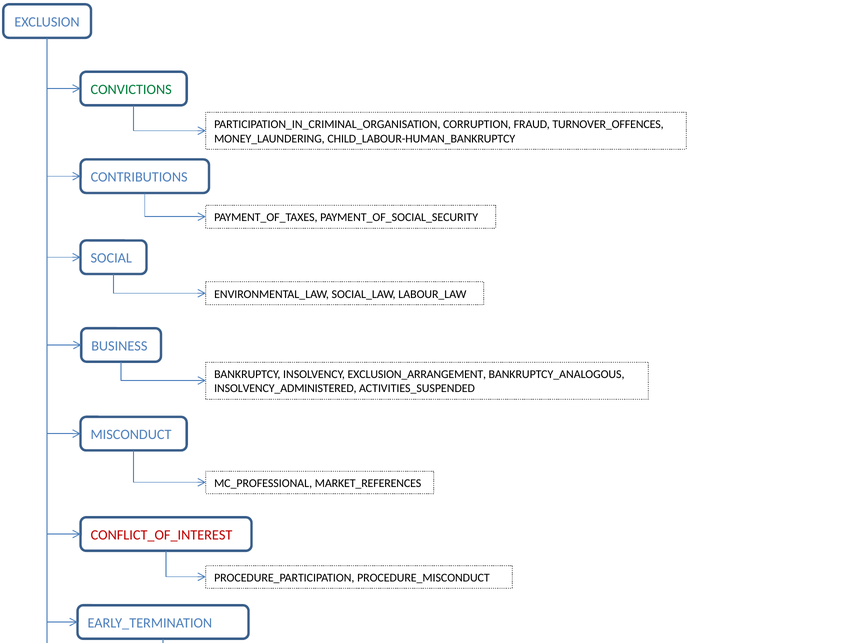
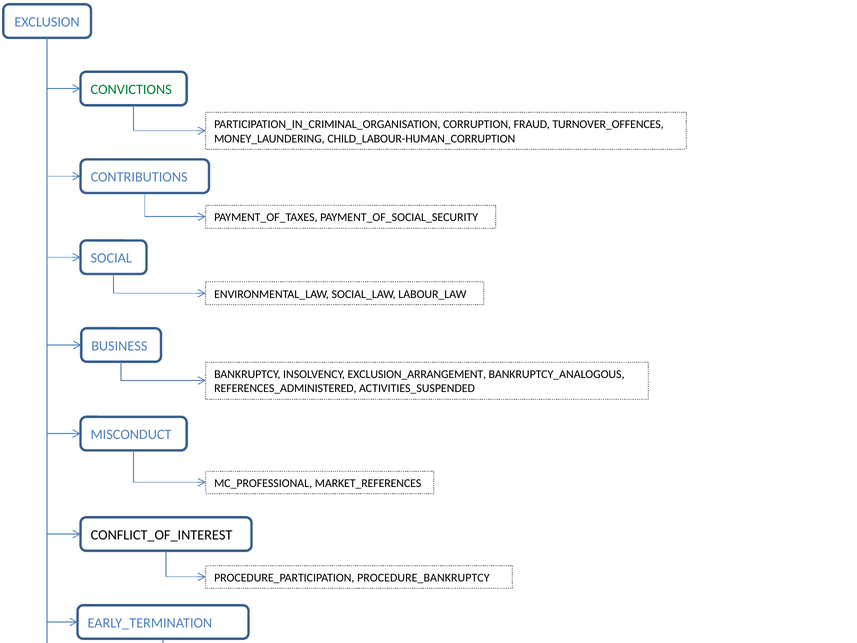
CHILD_LABOUR-HUMAN_BANKRUPTCY: CHILD_LABOUR-HUMAN_BANKRUPTCY -> CHILD_LABOUR-HUMAN_CORRUPTION (421, 139)
INSOLVENCY_ADMINISTERED: INSOLVENCY_ADMINISTERED -> REFERENCES_ADMINISTERED (285, 388)
CONFLICT_OF_INTEREST colour: red -> black (162, 535)
PROCEDURE_MISCONDUCT: PROCEDURE_MISCONDUCT -> PROCEDURE_BANKRUPTCY (423, 577)
